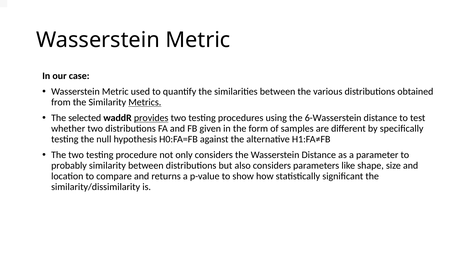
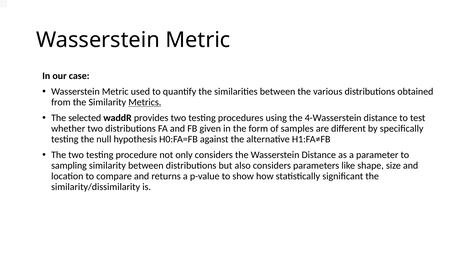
provides underline: present -> none (151, 118)
6-Wasserstein: 6-Wasserstein -> 4-Wasserstein (333, 118)
probably: probably -> sampling (69, 166)
